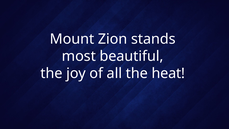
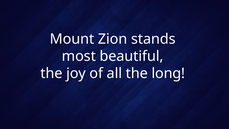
heat: heat -> long (168, 73)
